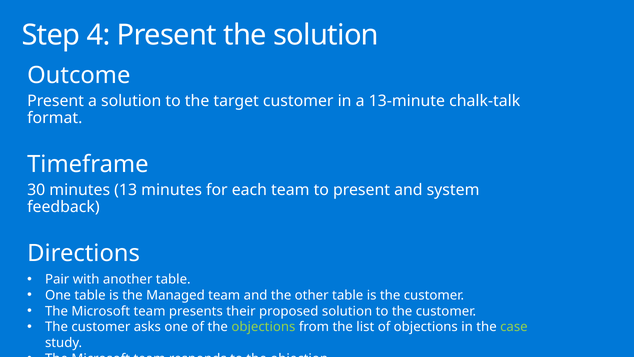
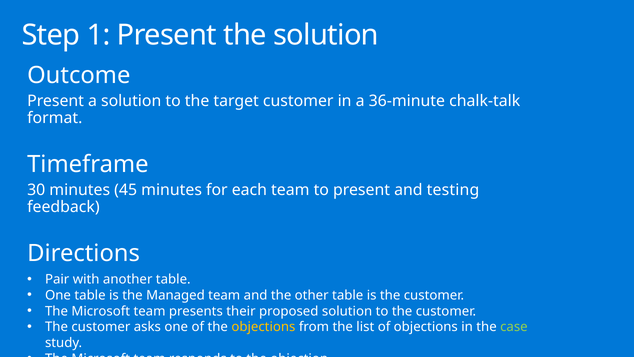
4: 4 -> 1 (99, 35)
13-minute: 13-minute -> 36-minute (407, 101)
13: 13 -> 45 (126, 190)
system: system -> testing (453, 190)
objections colour: light green -> yellow (263, 327)
